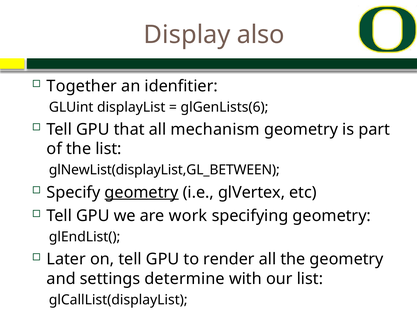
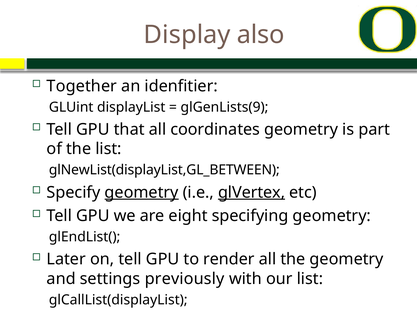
glGenLists(6: glGenLists(6 -> glGenLists(9 (224, 107)
mechanism: mechanism -> coordinates (215, 129)
glVertex underline: none -> present (252, 192)
work: work -> eight (188, 216)
determine: determine -> previously (185, 279)
